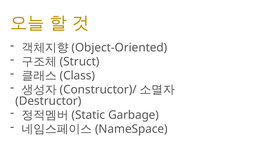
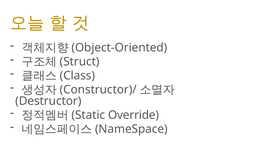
Garbage: Garbage -> Override (134, 115)
